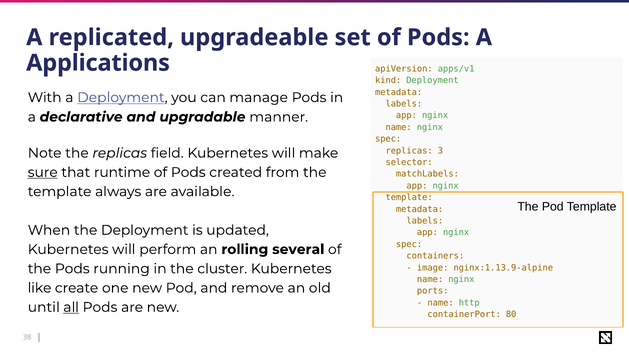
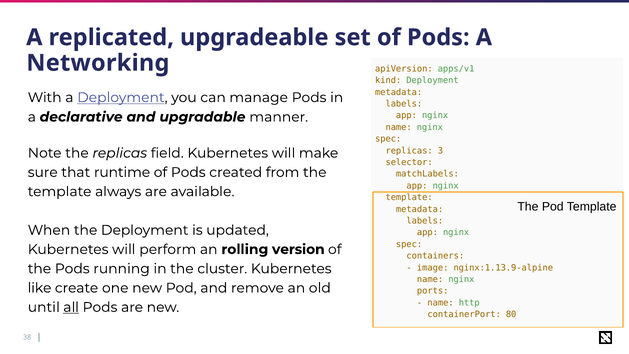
Applications: Applications -> Networking (98, 63)
sure underline: present -> none (43, 172)
several: several -> version (298, 249)
